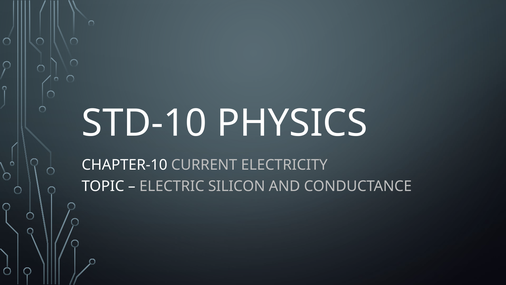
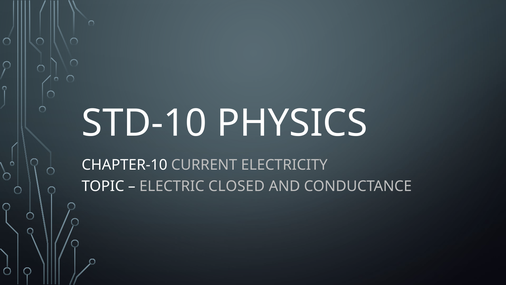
SILICON: SILICON -> CLOSED (236, 186)
